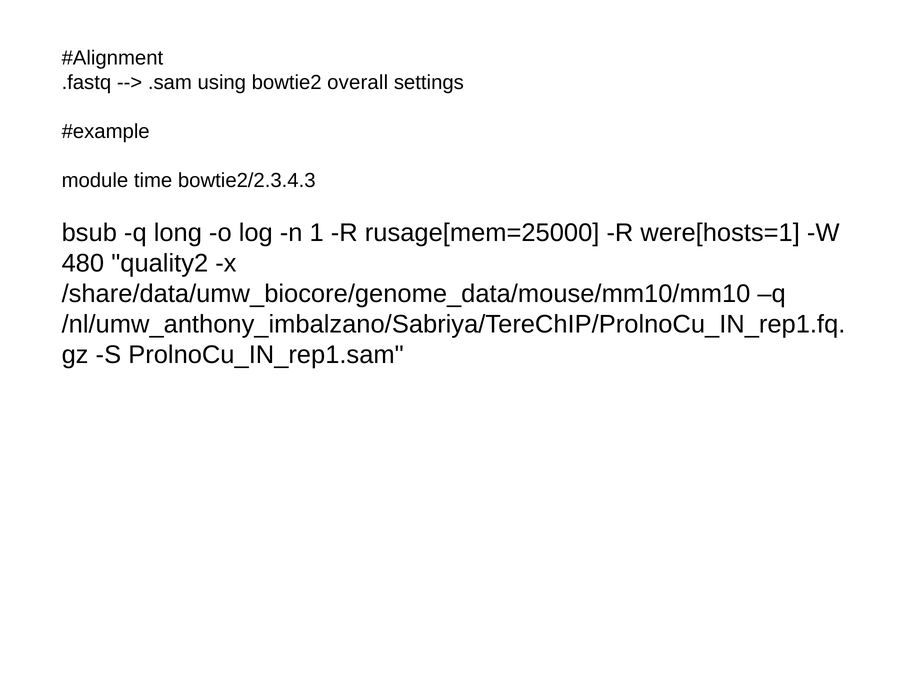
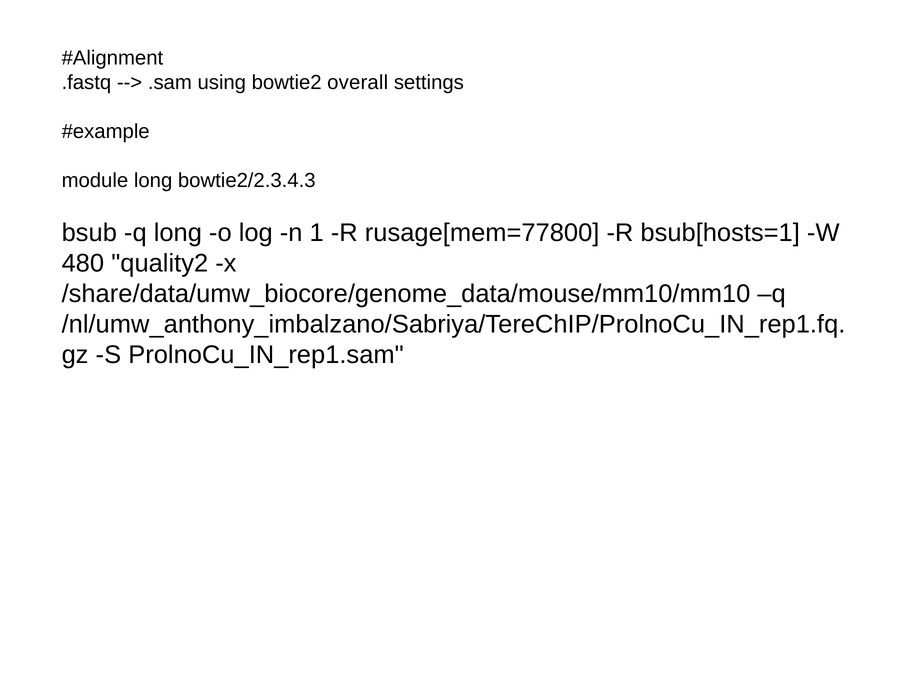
module time: time -> long (153, 180)
rusage[mem=25000: rusage[mem=25000 -> rusage[mem=77800 (482, 233)
were[hosts=1: were[hosts=1 -> bsub[hosts=1 (720, 233)
